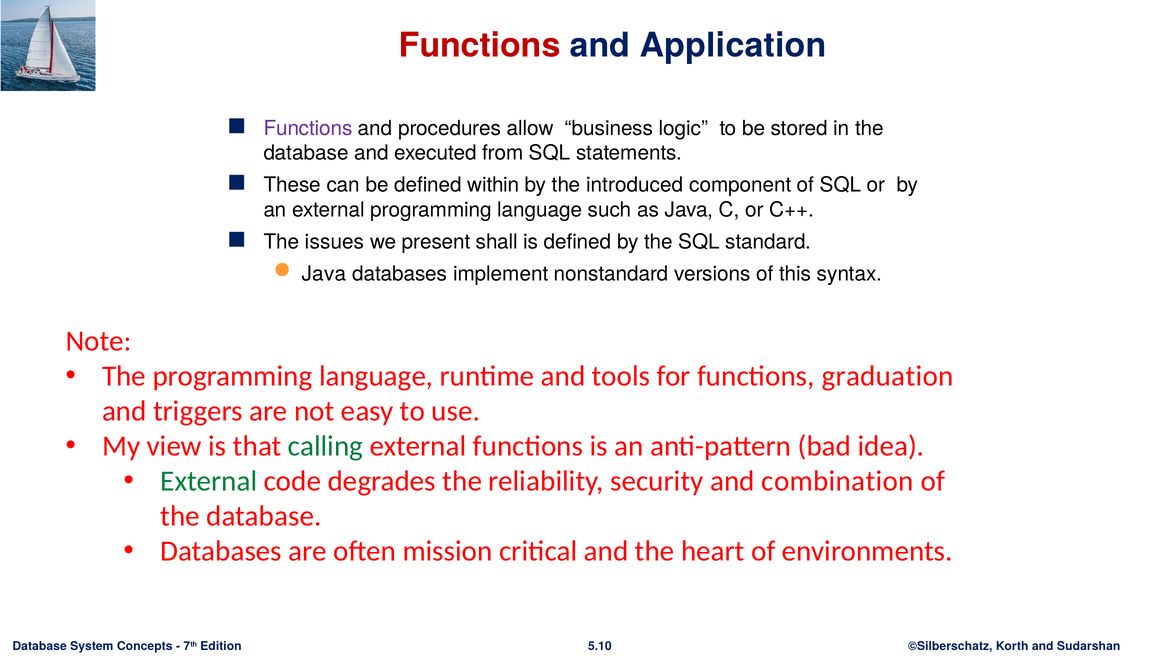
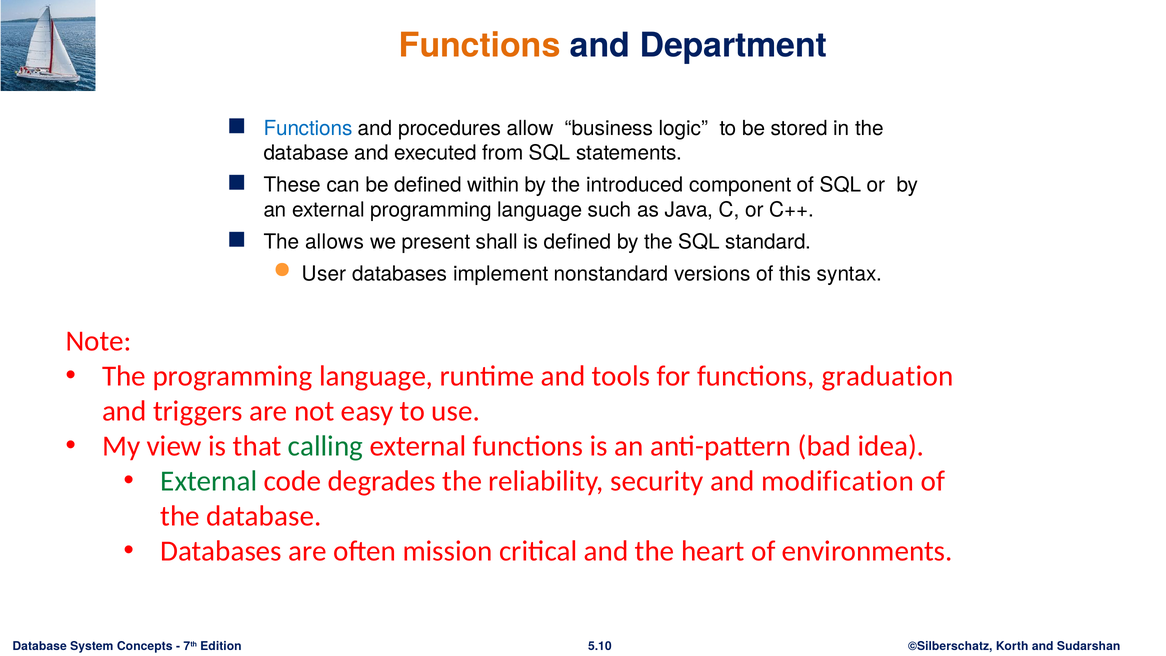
Functions colour: red -> orange (480, 46)
Application: Application -> Department (733, 46)
Functions colour: purple -> blue (308, 128)
issues: issues -> allows (335, 242)
Java: Java -> User (324, 274)
combination: combination -> modification (838, 481)
